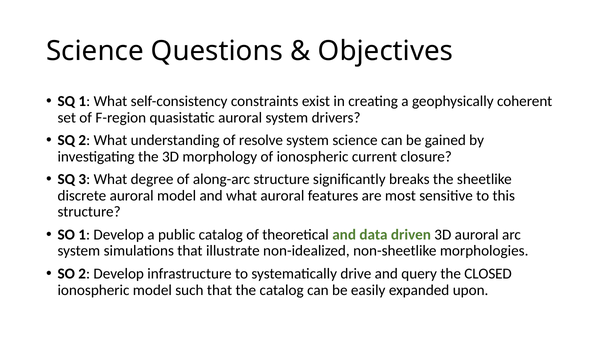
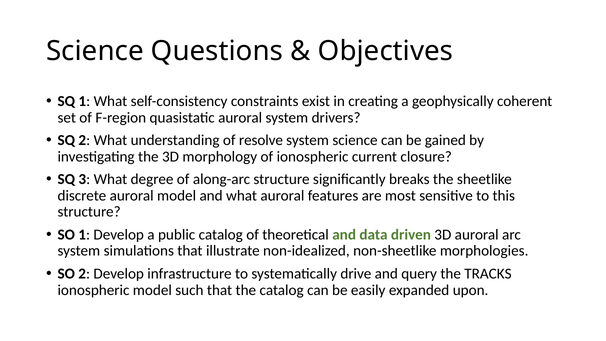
CLOSED: CLOSED -> TRACKS (488, 274)
